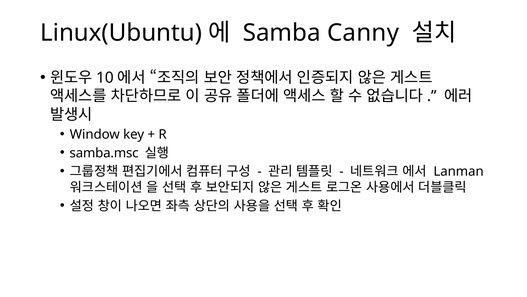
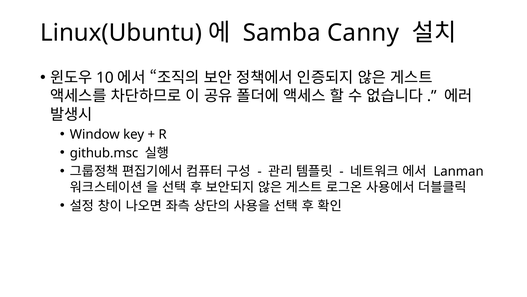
samba.msc: samba.msc -> github.msc (104, 153)
